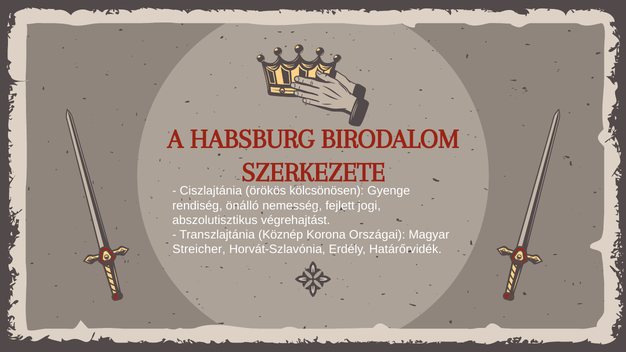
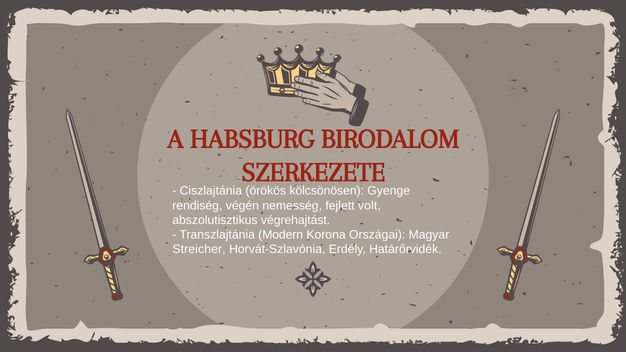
önálló: önálló -> végén (242, 206)
jogi: jogi -> volt (369, 206)
Köznép: Köznép -> Modern (281, 235)
